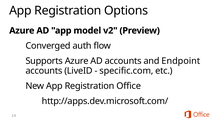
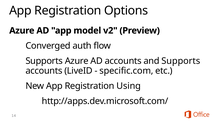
and Endpoint: Endpoint -> Supports (181, 61)
Office: Office -> Using (129, 86)
